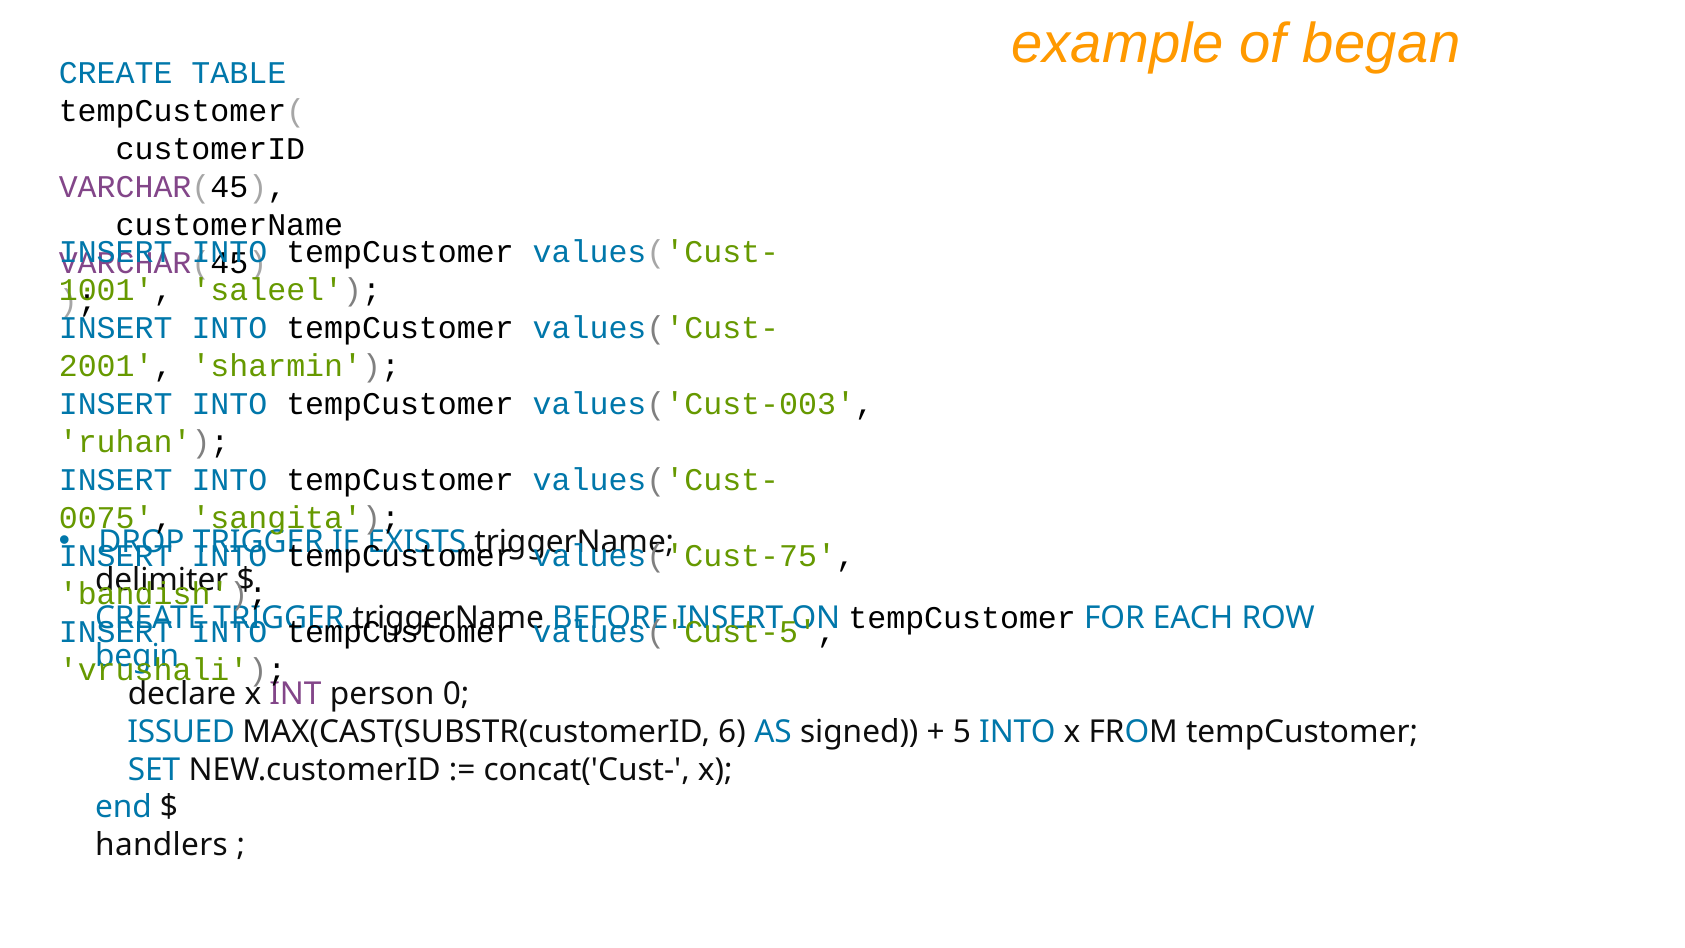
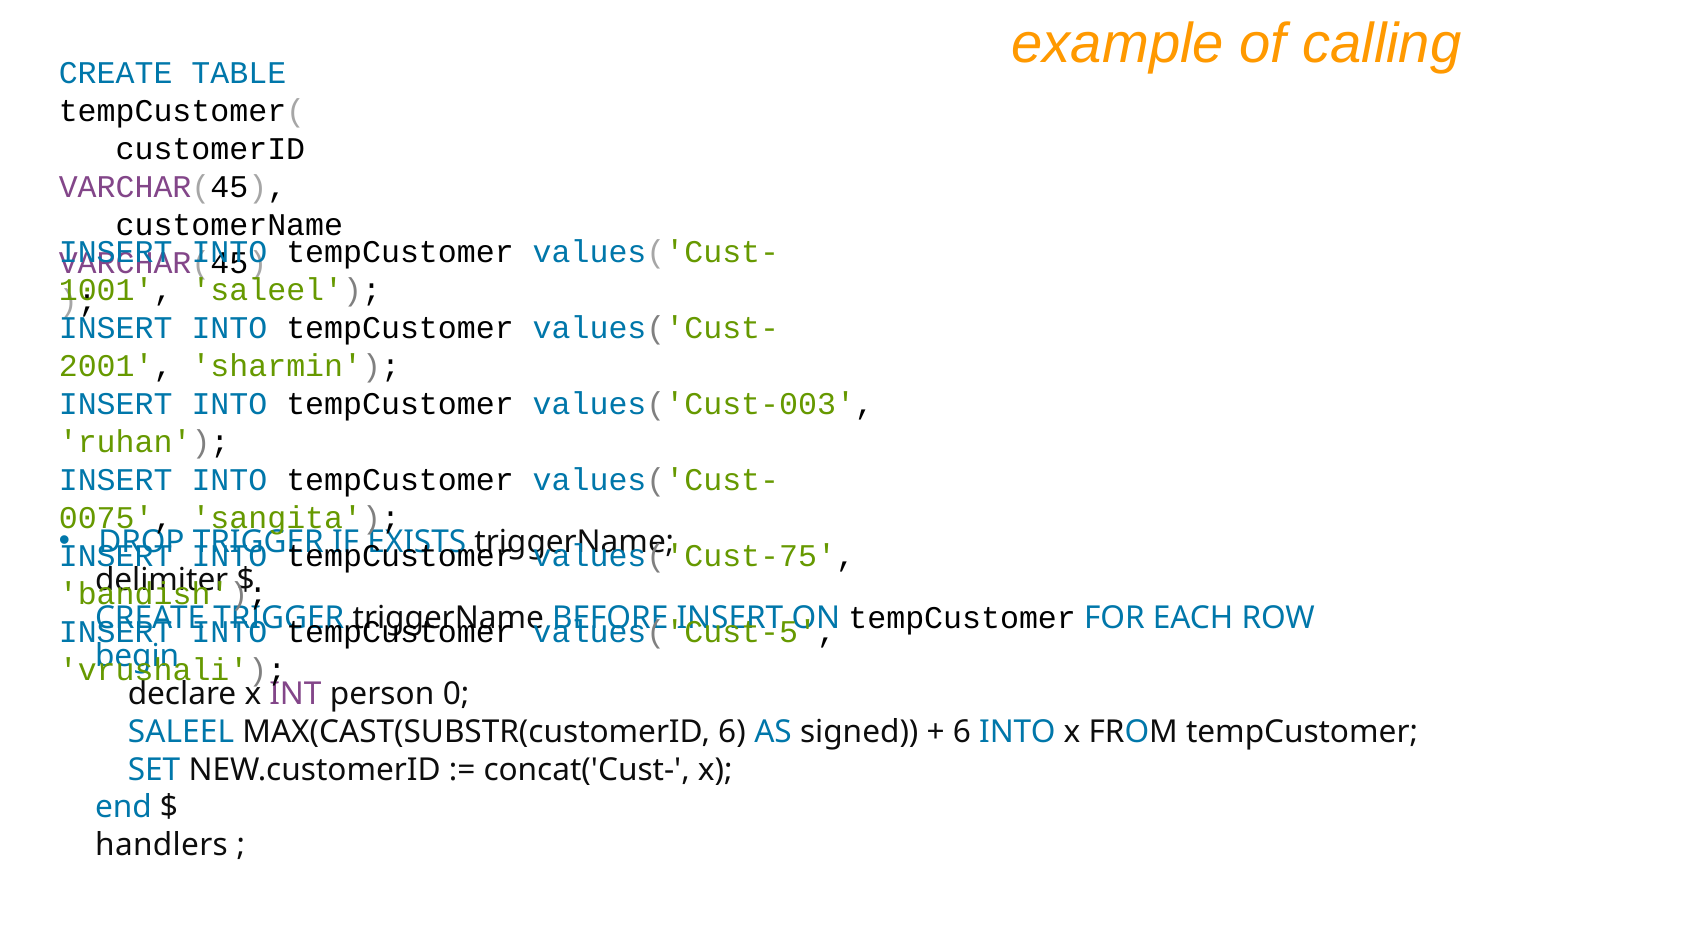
began: began -> calling (1382, 44)
ISSUED: ISSUED -> SALEEL (181, 732)
5: 5 -> 6 (962, 732)
